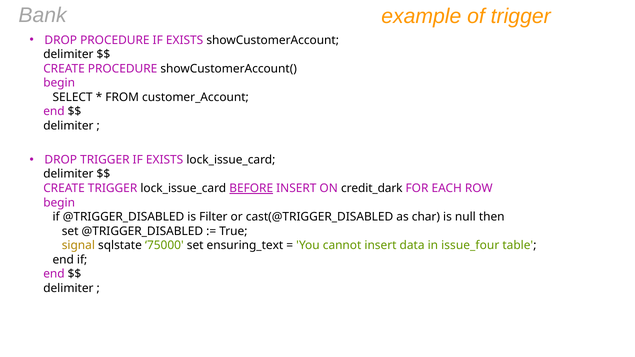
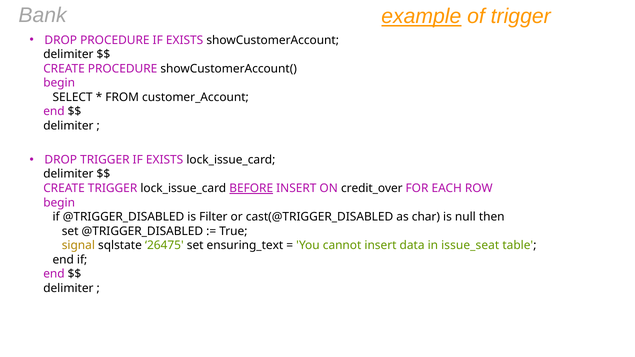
example underline: none -> present (421, 17)
credit_dark: credit_dark -> credit_over (372, 188)
75000: 75000 -> 26475 (164, 246)
issue_four: issue_four -> issue_seat (470, 246)
